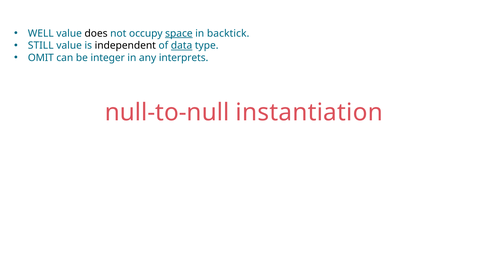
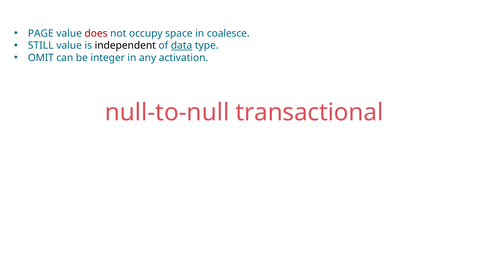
WELL: WELL -> PAGE (41, 33)
does colour: black -> red (96, 33)
space underline: present -> none (179, 33)
backtick: backtick -> coalesce (228, 33)
interprets: interprets -> activation (184, 58)
instantiation: instantiation -> transactional (309, 113)
